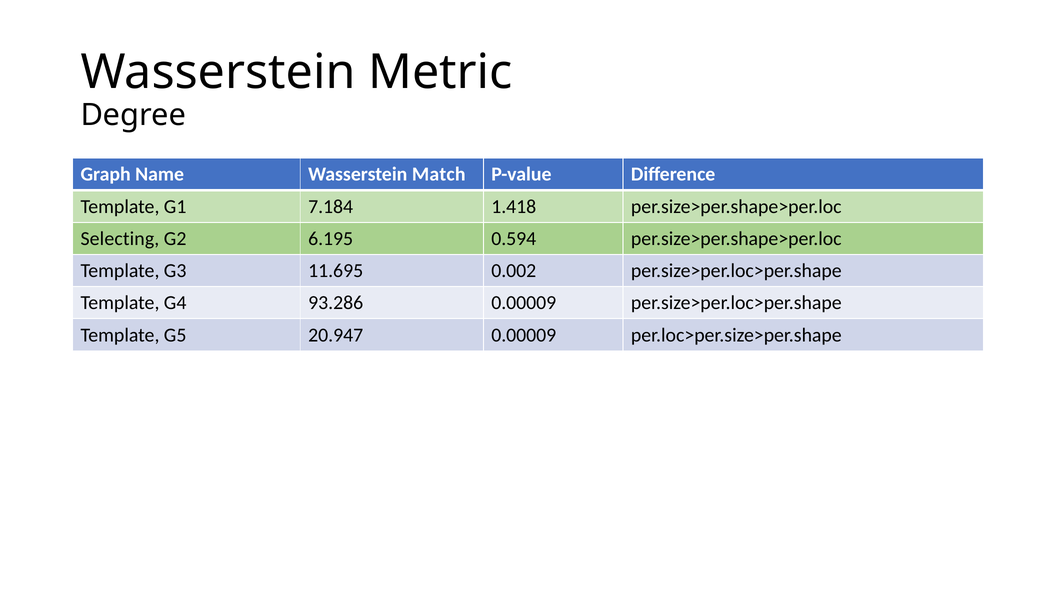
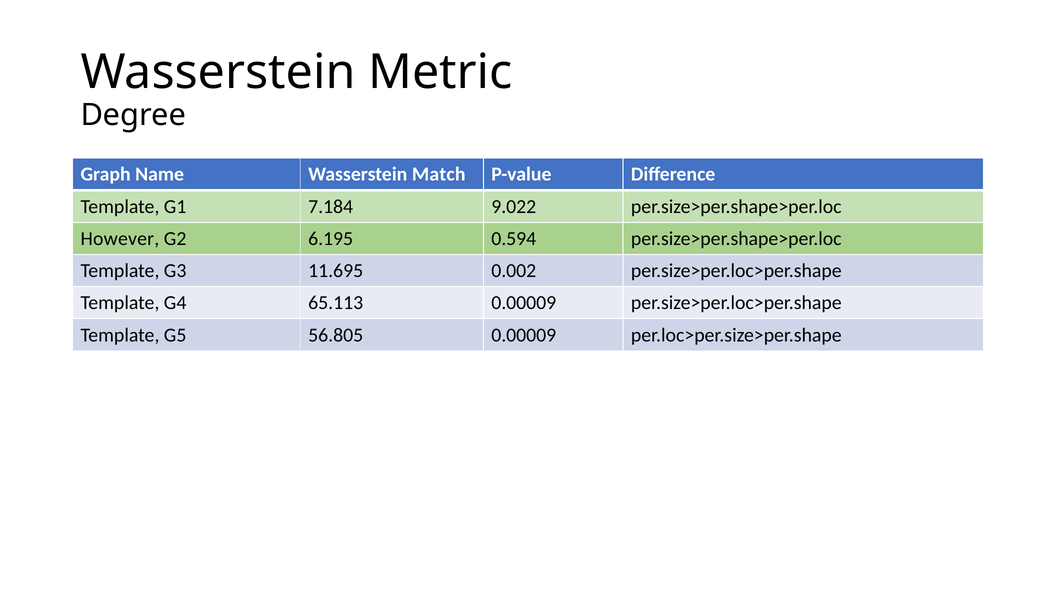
1.418: 1.418 -> 9.022 (514, 207)
Selecting: Selecting -> However (120, 239)
93.286: 93.286 -> 65.113 (336, 303)
20.947: 20.947 -> 56.805 (336, 335)
